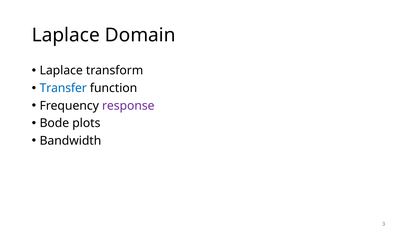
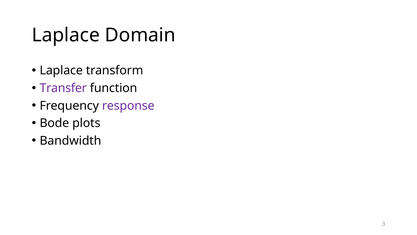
Transfer colour: blue -> purple (63, 88)
